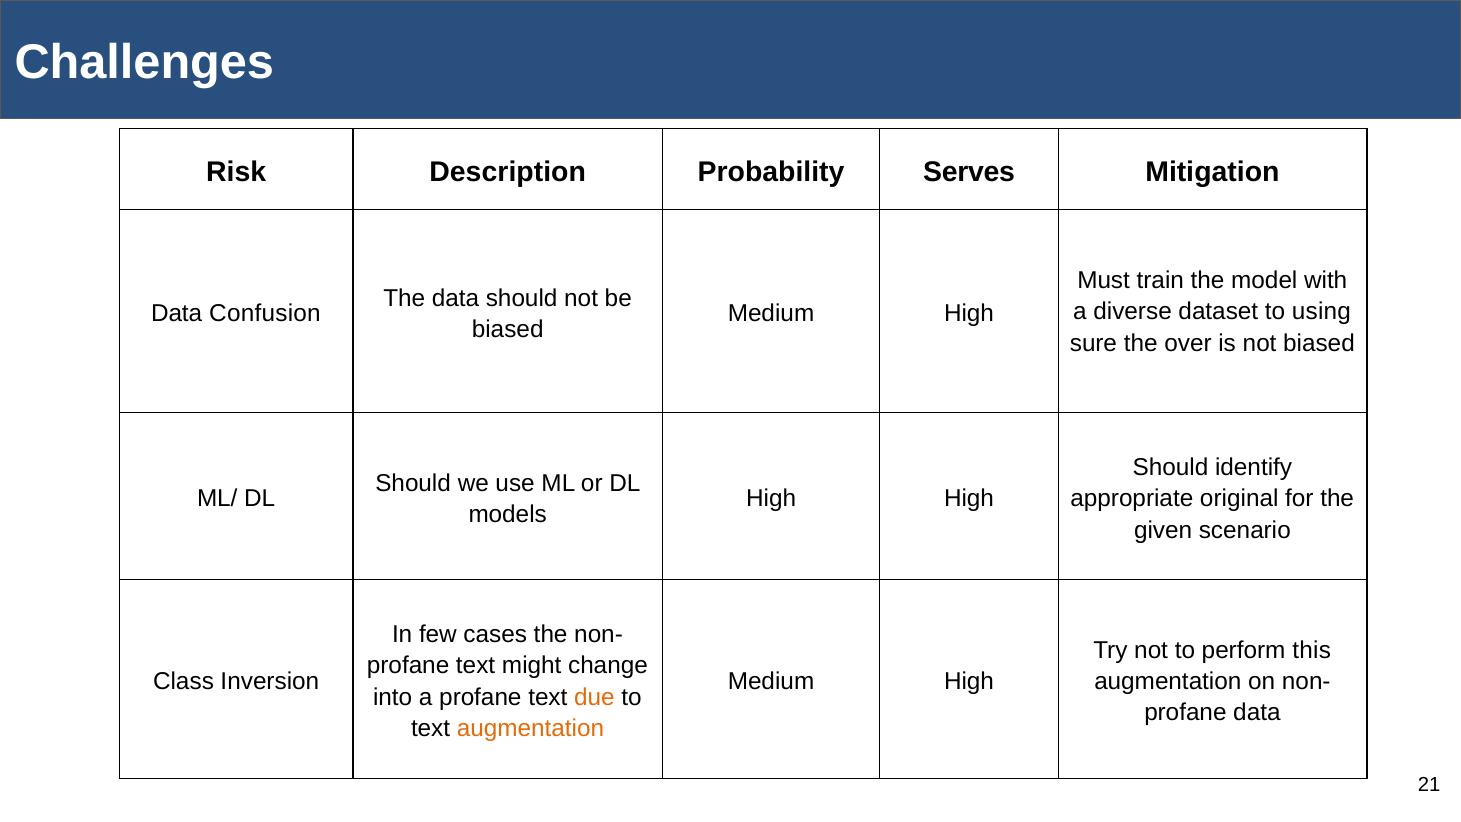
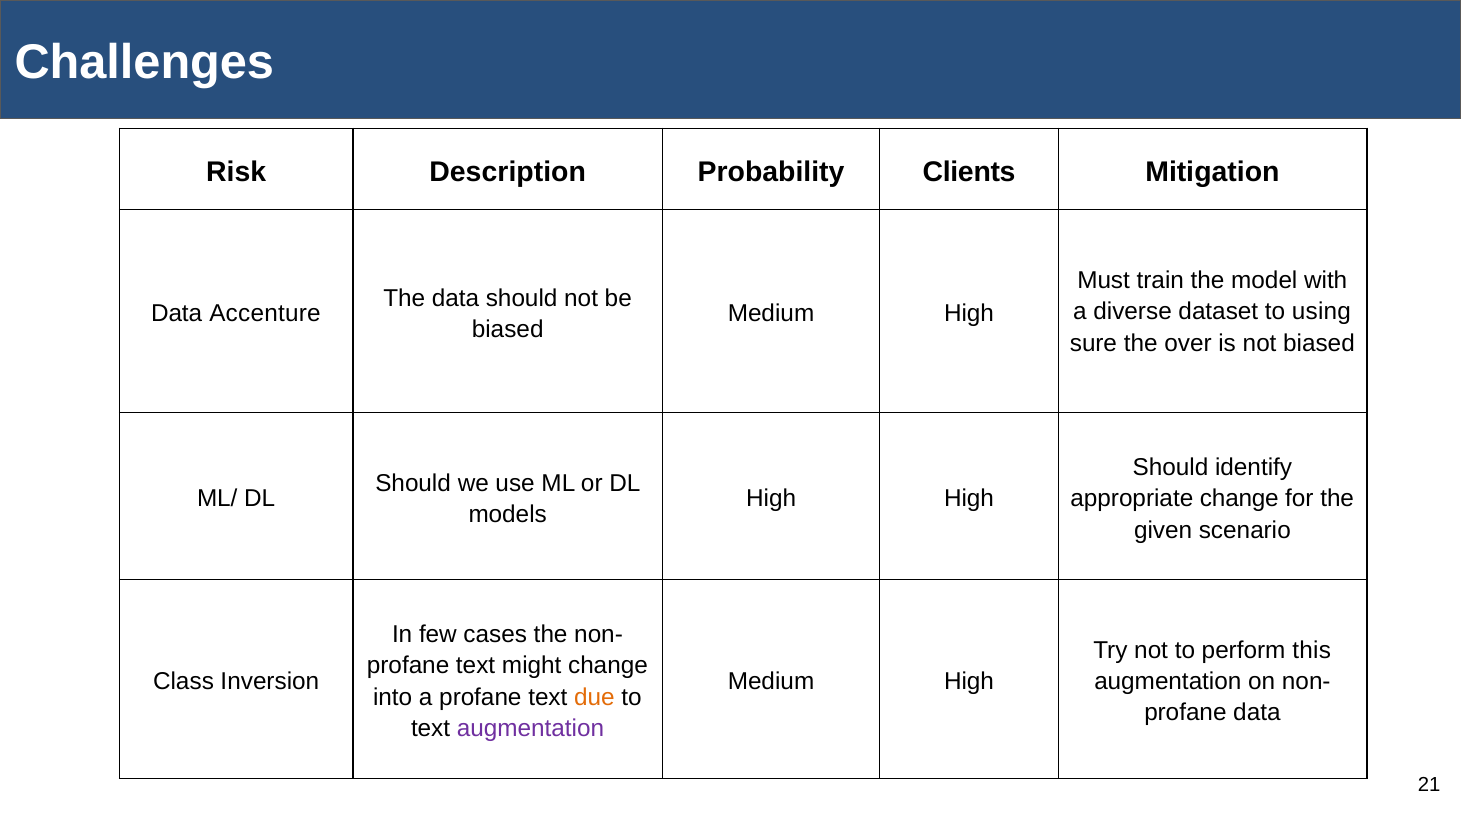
Serves: Serves -> Clients (969, 172)
Confusion: Confusion -> Accenture (265, 314)
appropriate original: original -> change (1239, 499)
augmentation colour: orange -> purple (530, 728)
